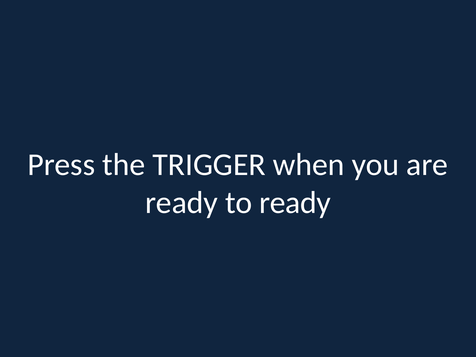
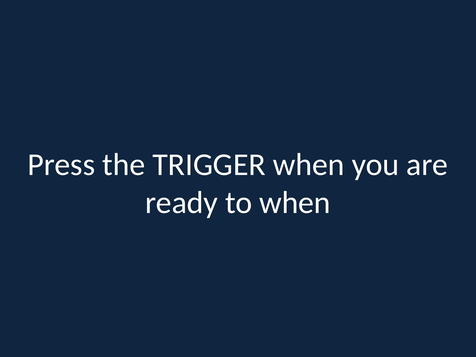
to ready: ready -> when (295, 203)
